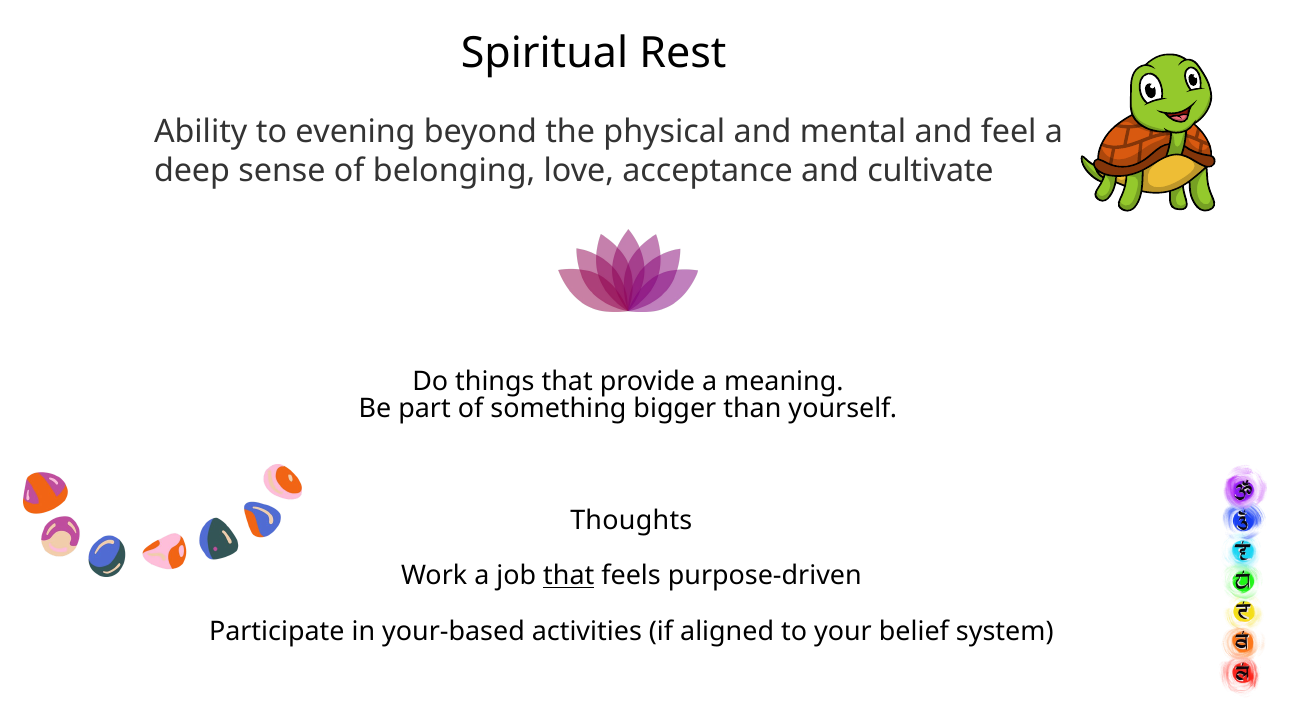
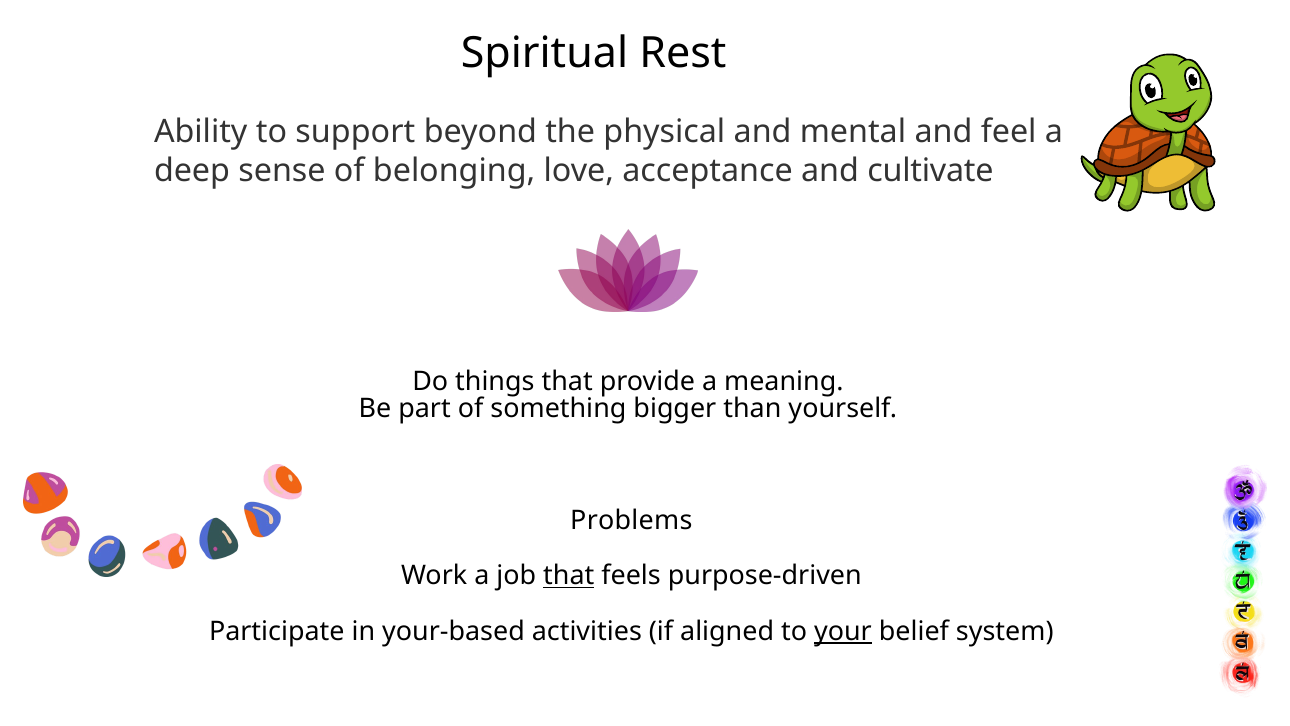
evening: evening -> support (355, 132)
Thoughts: Thoughts -> Problems (631, 520)
your underline: none -> present (843, 631)
